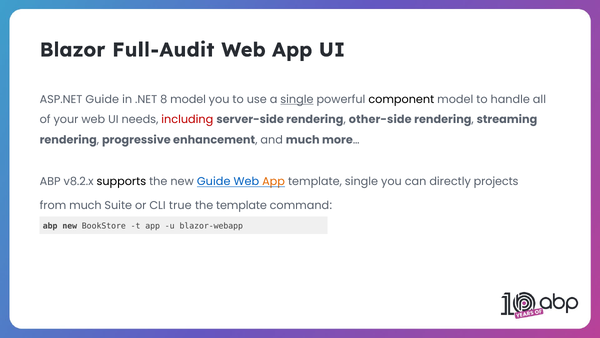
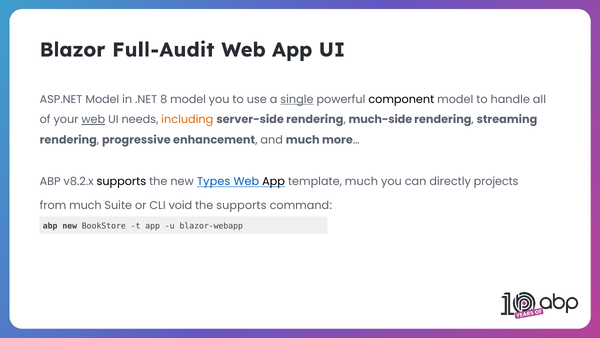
ASP.NET Guide: Guide -> Model (102, 99)
web underline: none -> present (93, 120)
including colour: red -> orange (187, 120)
other-side: other-side -> much-side (380, 120)
new Guide: Guide -> Types (214, 181)
App colour: orange -> black (274, 181)
template single: single -> much (361, 181)
true: true -> void (180, 205)
the template: template -> supports (241, 205)
